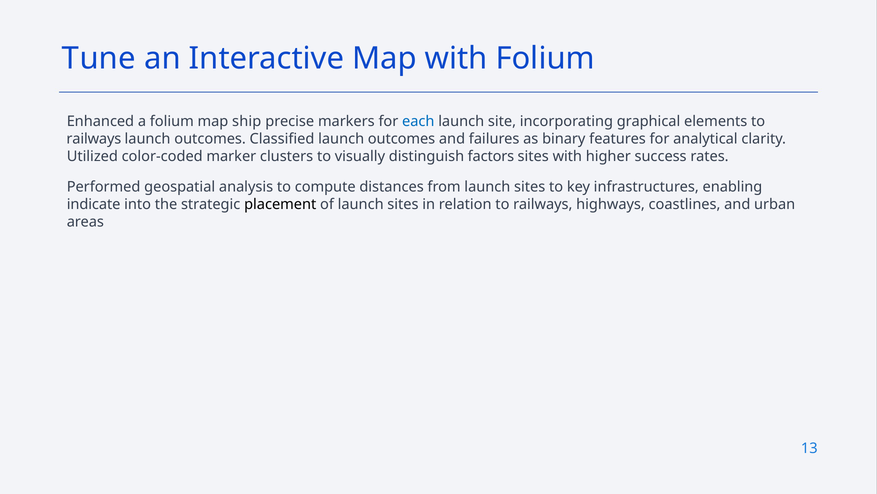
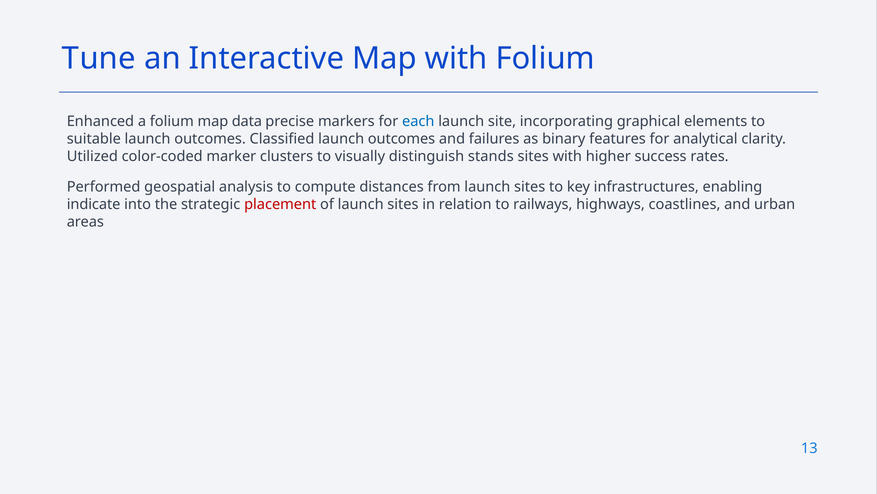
ship: ship -> data (247, 121)
railways: railways -> suitable (94, 139)
factors: factors -> stands (491, 156)
placement colour: black -> red (280, 204)
